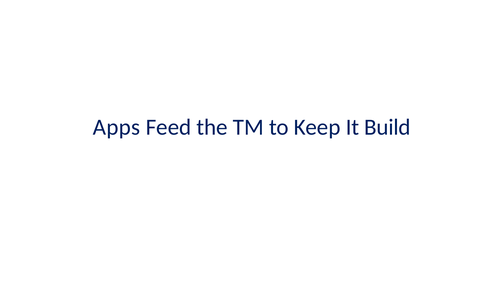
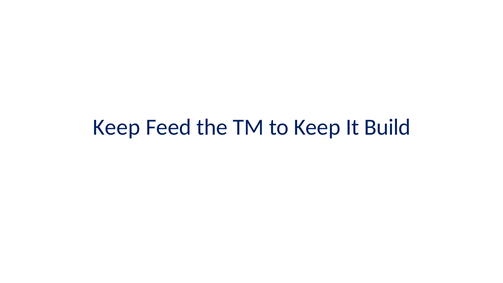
Apps: Apps -> Keep (117, 127)
